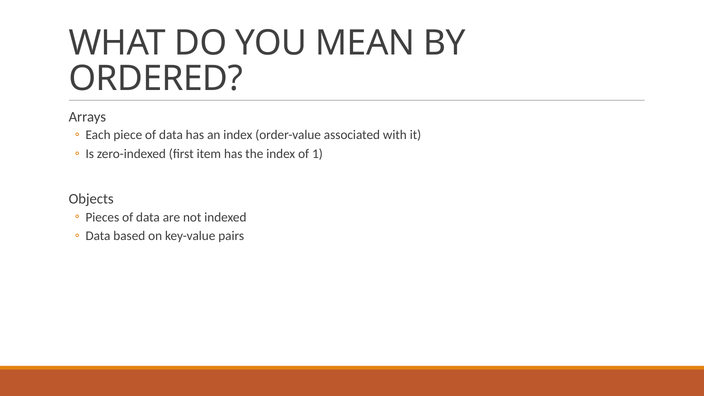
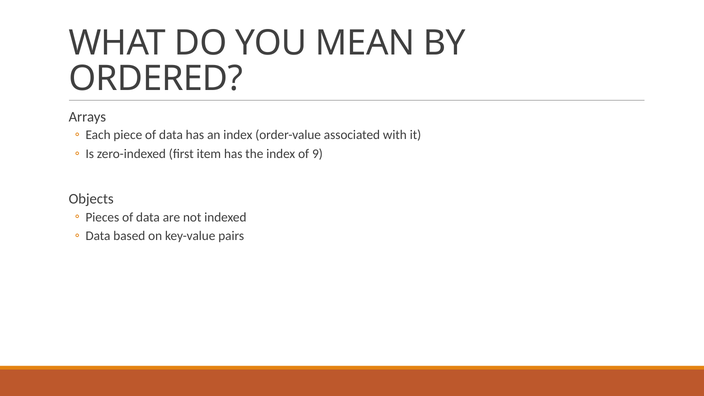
1: 1 -> 9 (317, 154)
